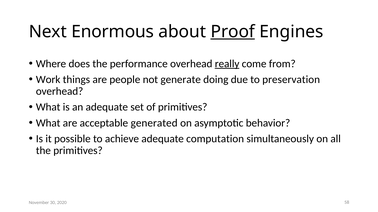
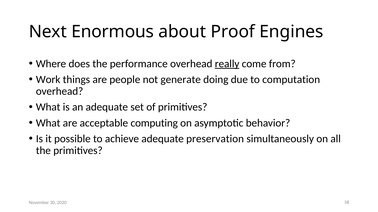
Proof underline: present -> none (233, 32)
preservation: preservation -> computation (291, 80)
generated: generated -> computing (154, 123)
computation: computation -> preservation (215, 139)
